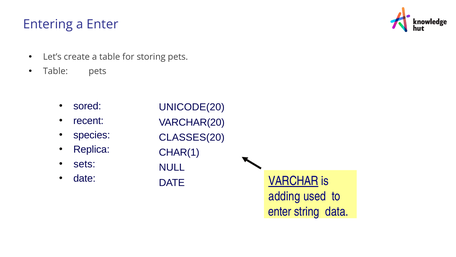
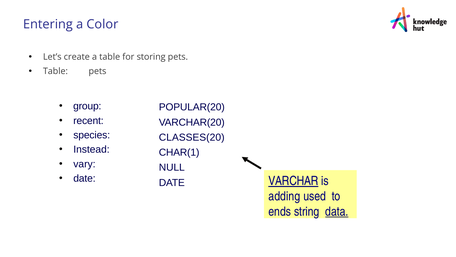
a Enter: Enter -> Color (102, 24)
sored: sored -> group (87, 106)
UNICODE(20: UNICODE(20 -> POPULAR(20 (192, 107)
Replica: Replica -> Instead (91, 149)
sets: sets -> vary (84, 164)
enter: enter -> ends (280, 211)
data underline: none -> present (337, 211)
